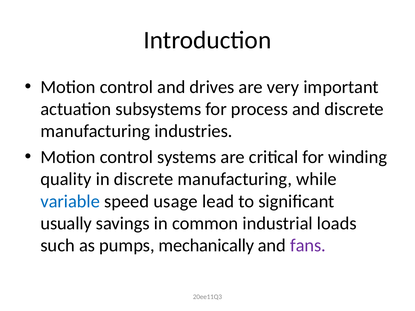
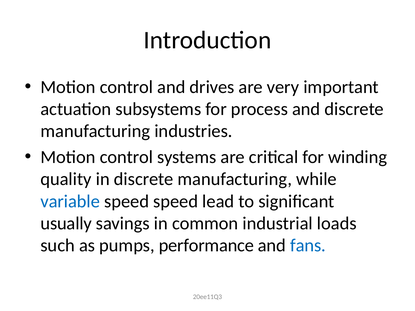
speed usage: usage -> speed (176, 201)
mechanically: mechanically -> performance (206, 246)
fans colour: purple -> blue (308, 246)
